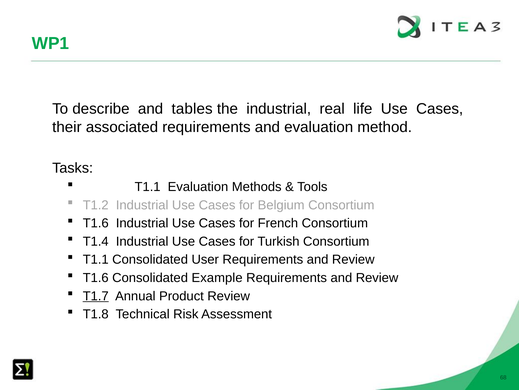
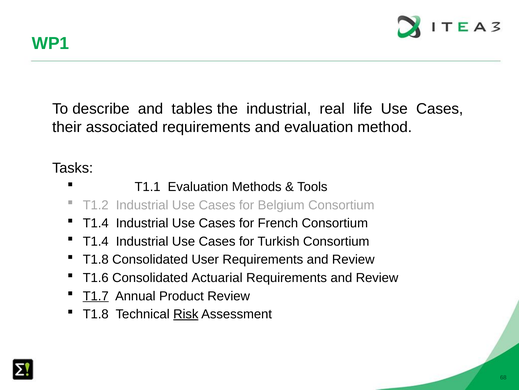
T1.6: T1.6 -> T1.4 (96, 223)
T1.1: T1.1 -> T1.8 (96, 259)
Example: Example -> Actuarial (217, 277)
Risk underline: none -> present (186, 314)
